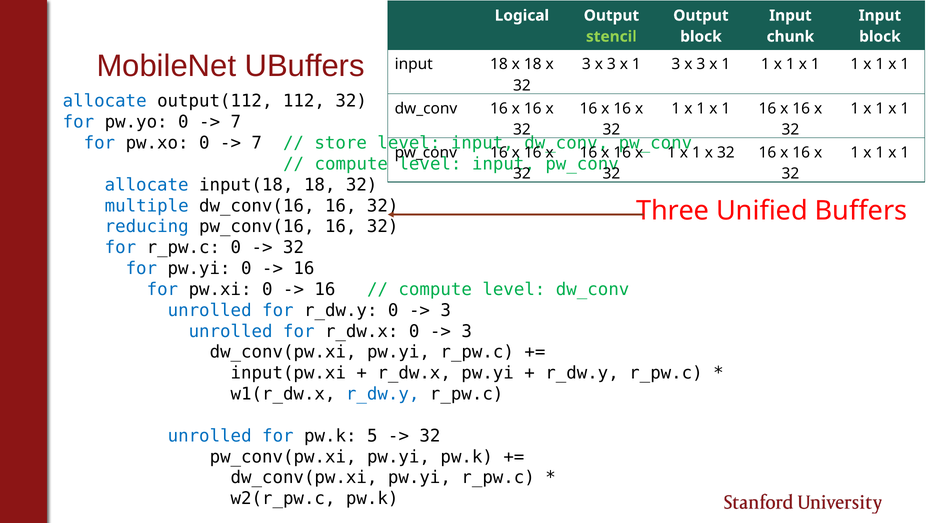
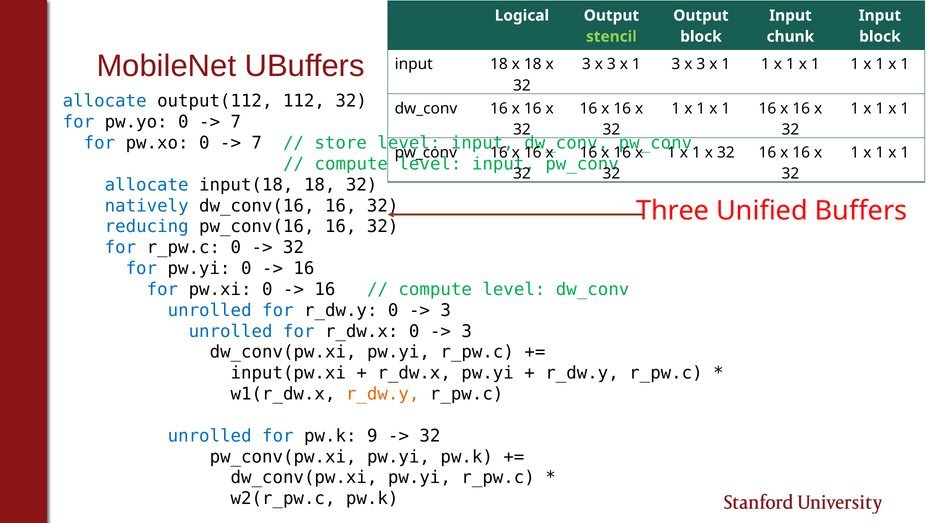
multiple: multiple -> natively (147, 206)
r_dw.y colour: blue -> orange (383, 394)
5: 5 -> 9 (372, 436)
